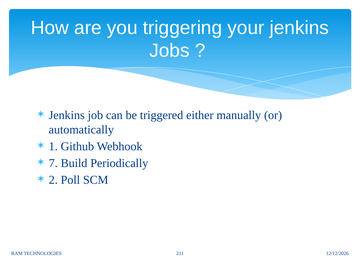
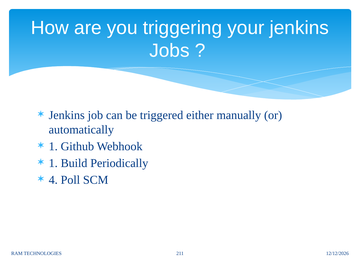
7: 7 -> 1 (53, 163)
2: 2 -> 4 (53, 180)
